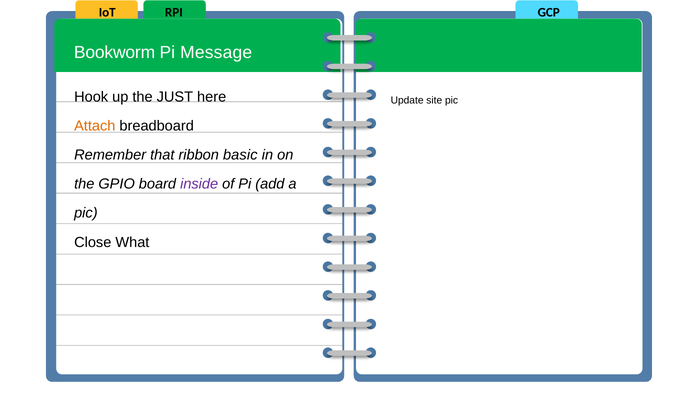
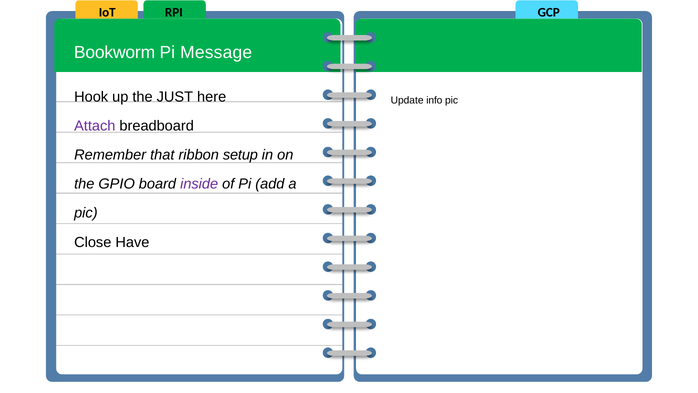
site: site -> info (434, 100)
Attach colour: orange -> purple (95, 126)
basic: basic -> setup (240, 155)
What: What -> Have (132, 242)
